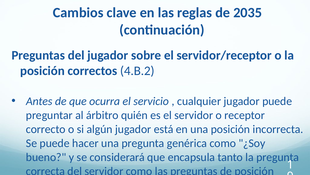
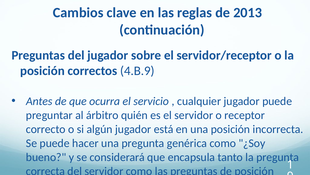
2035: 2035 -> 2013 (248, 13)
4.B.2: 4.B.2 -> 4.B.9 (137, 71)
